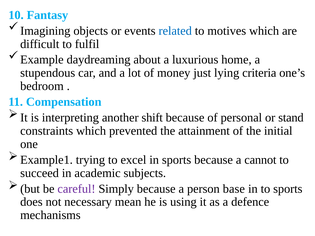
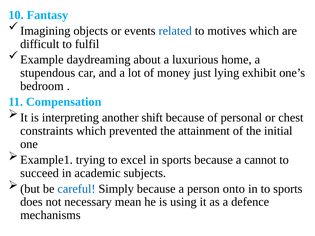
criteria: criteria -> exhibit (259, 73)
stand: stand -> chest (291, 118)
careful colour: purple -> blue (76, 189)
base: base -> onto (234, 189)
